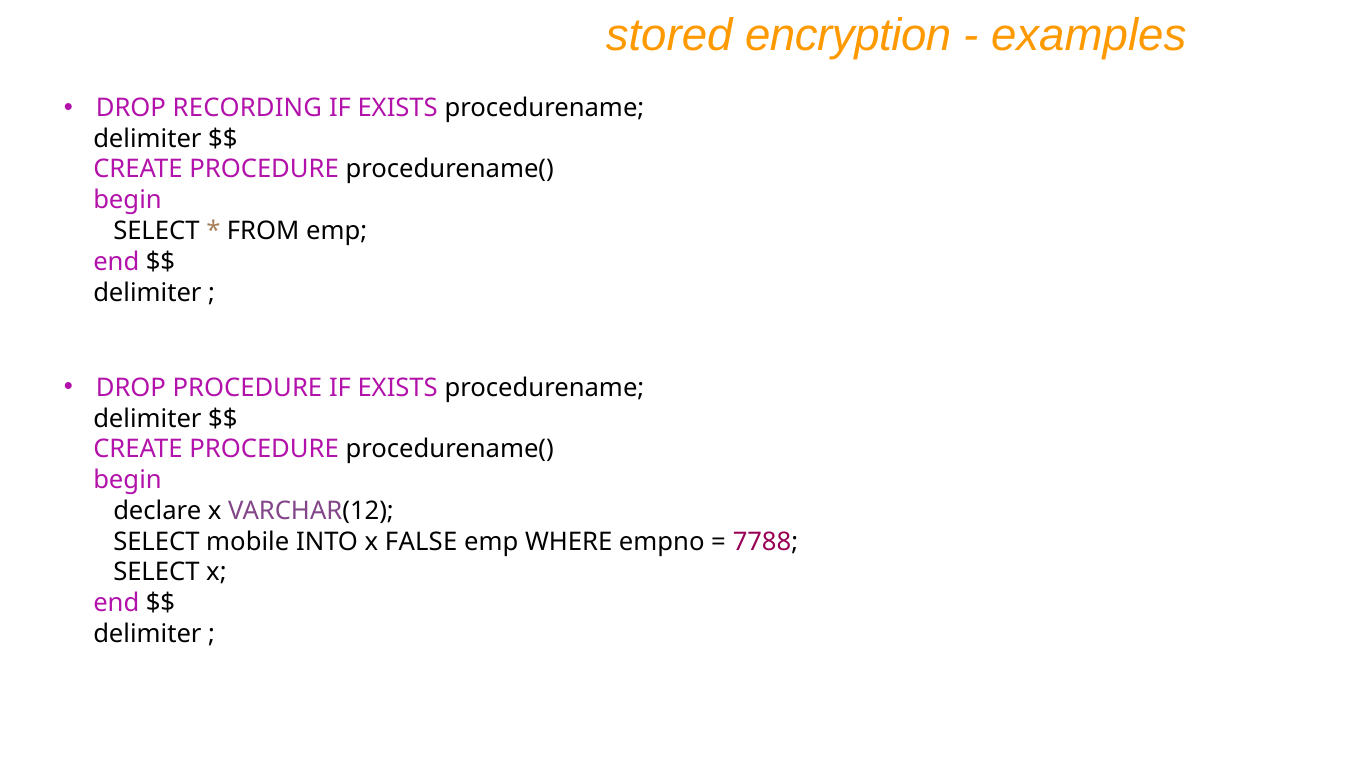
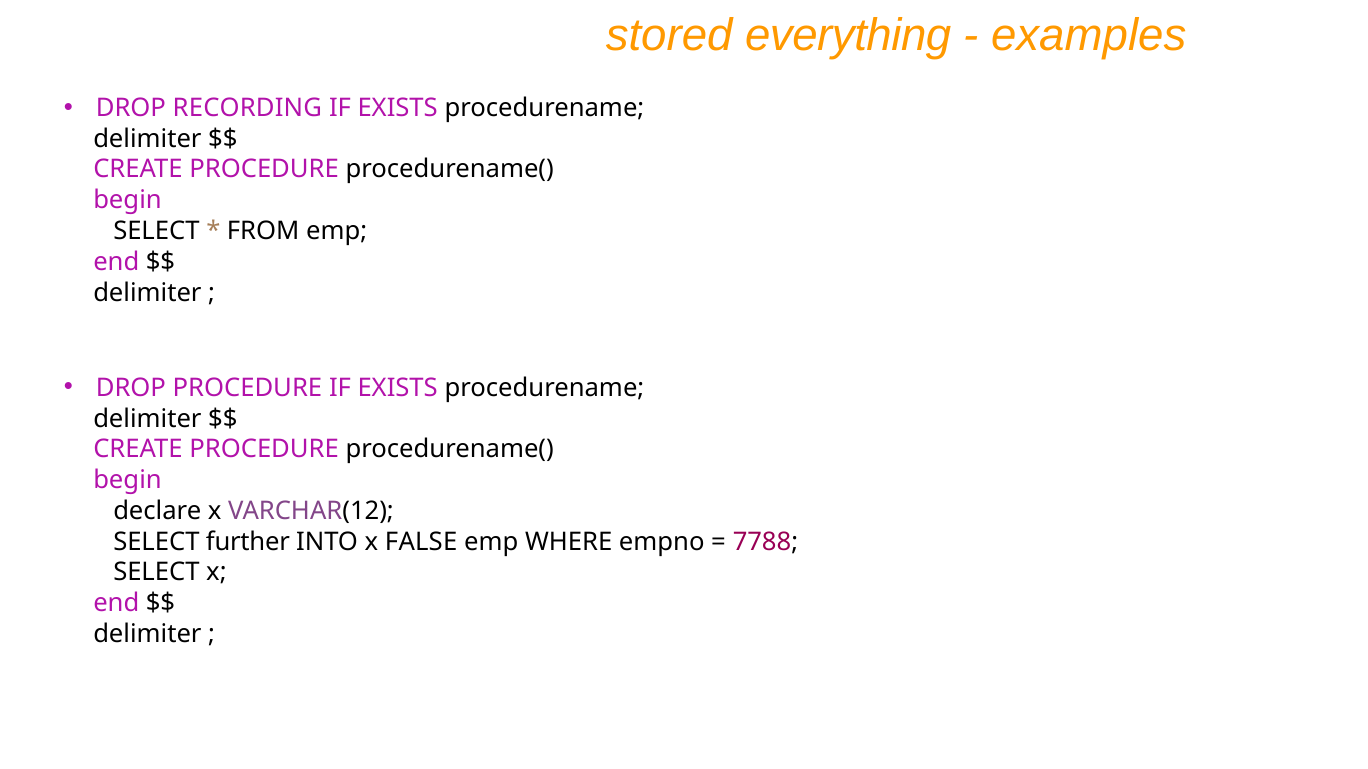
encryption: encryption -> everything (848, 36)
mobile: mobile -> further (248, 542)
